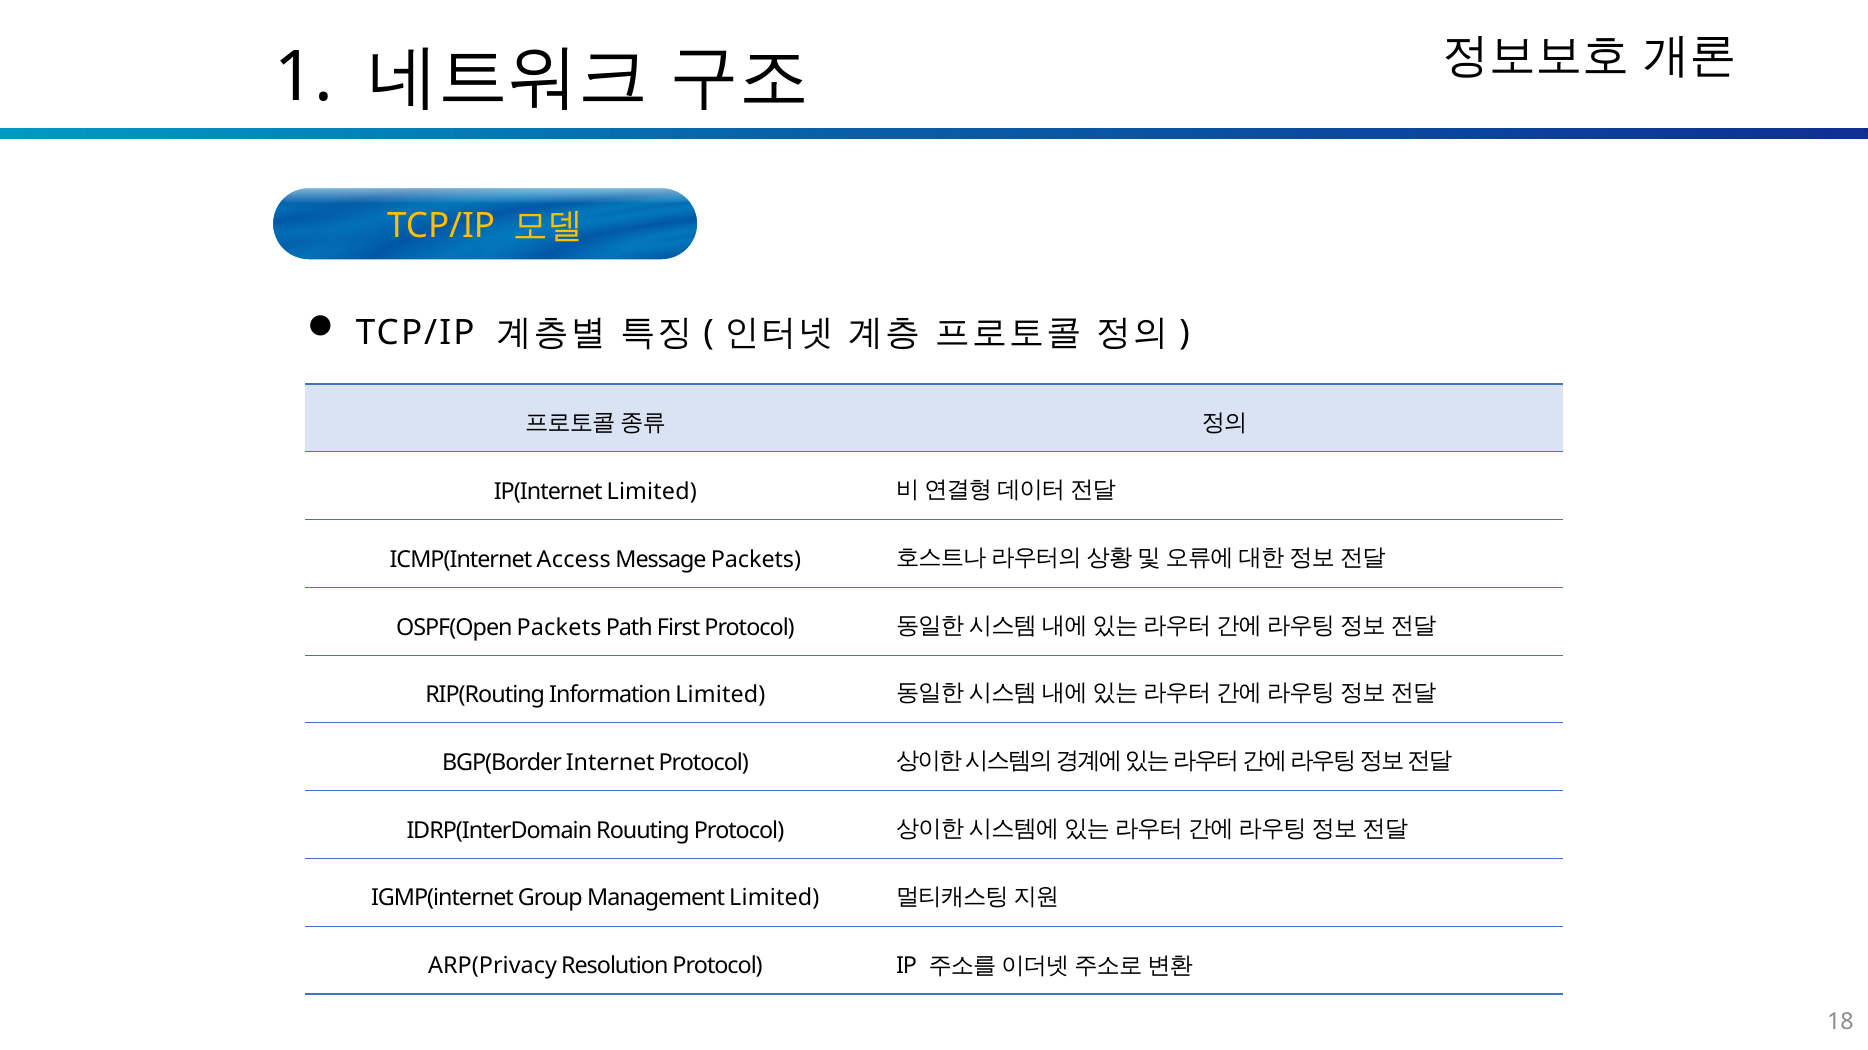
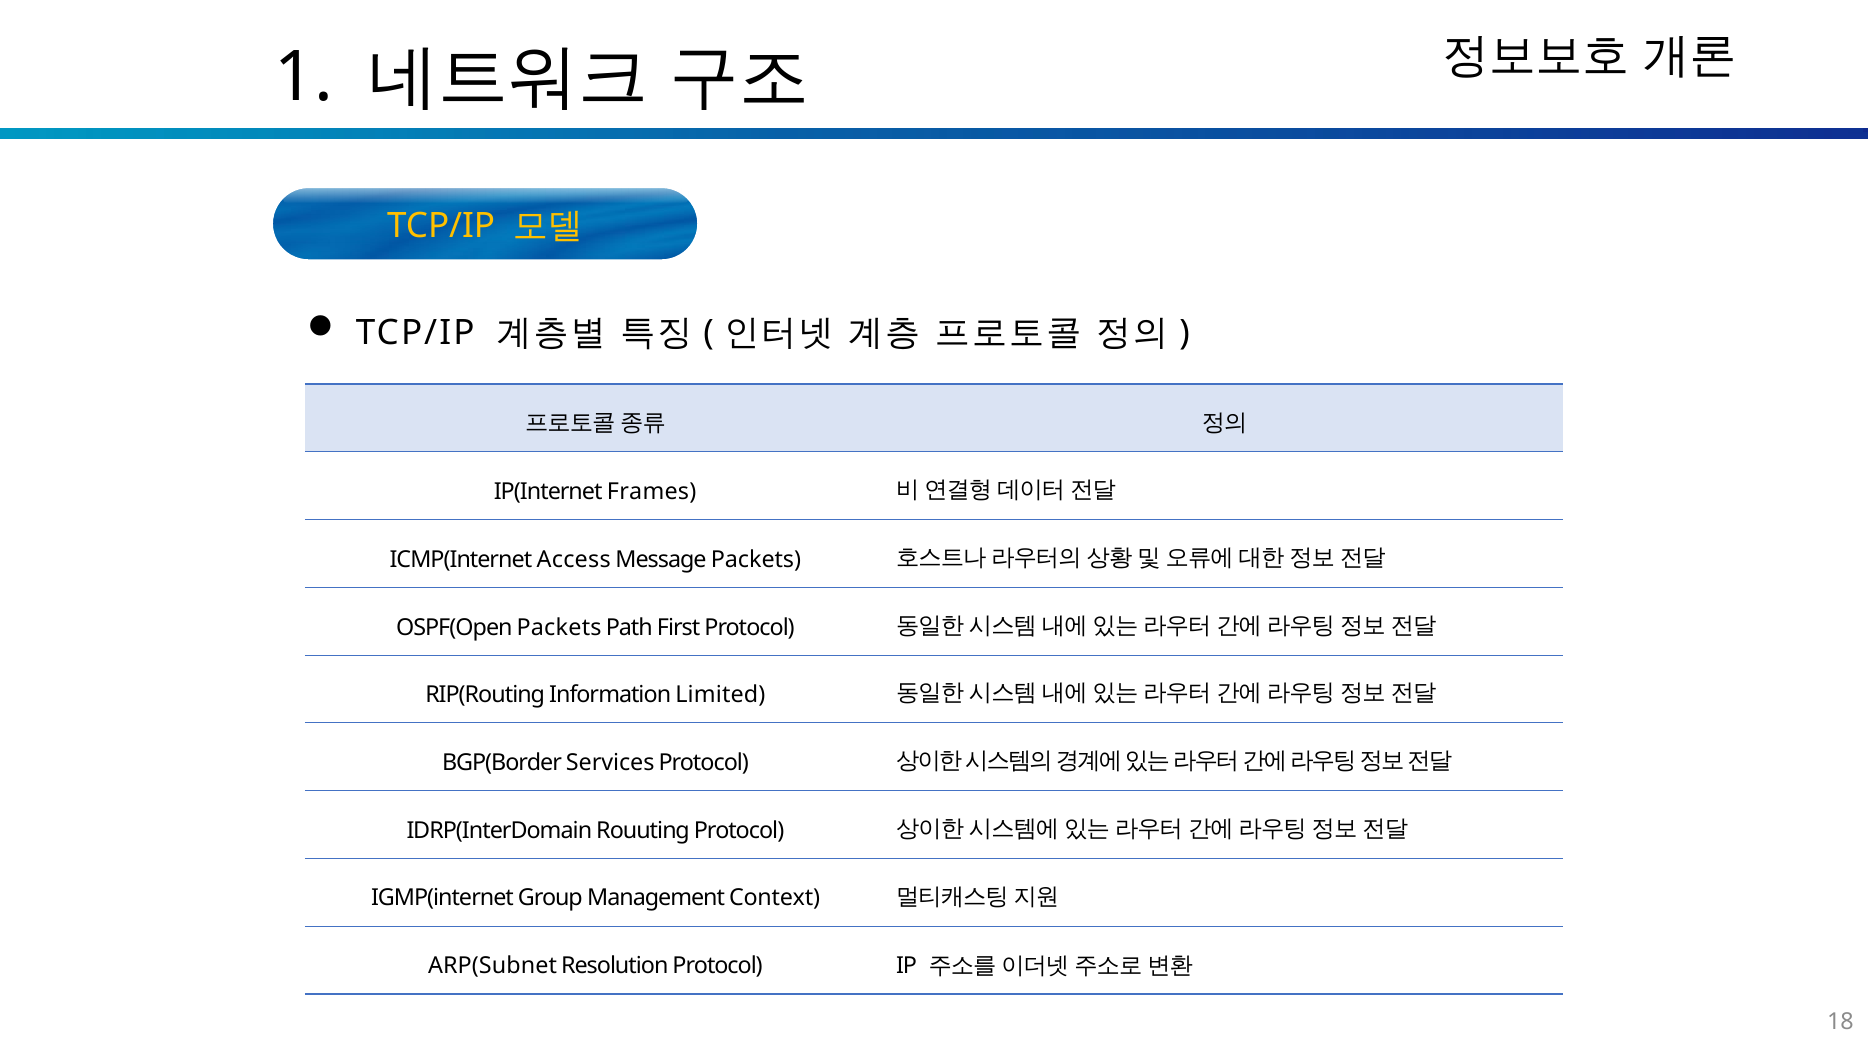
IP(Internet Limited: Limited -> Frames (652, 492)
Internet: Internet -> Services (610, 763)
Management Limited: Limited -> Context (775, 899)
ARP(Privacy: ARP(Privacy -> ARP(Subnet (493, 967)
